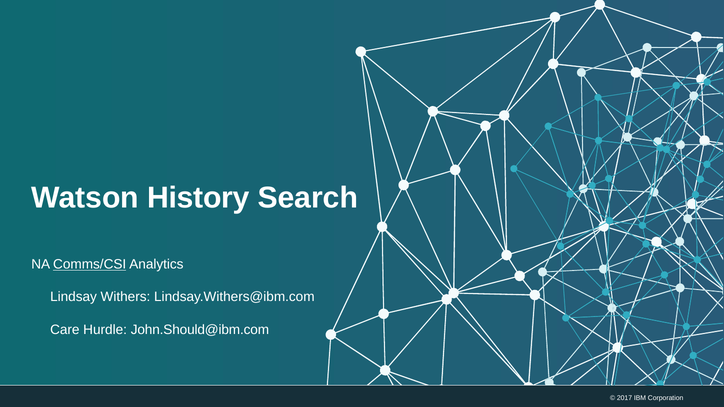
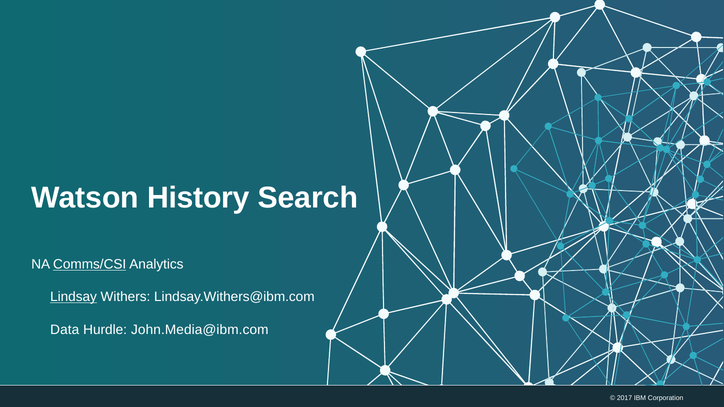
Lindsay underline: none -> present (74, 297)
Care: Care -> Data (65, 330)
John.Should@ibm.com: John.Should@ibm.com -> John.Media@ibm.com (200, 330)
